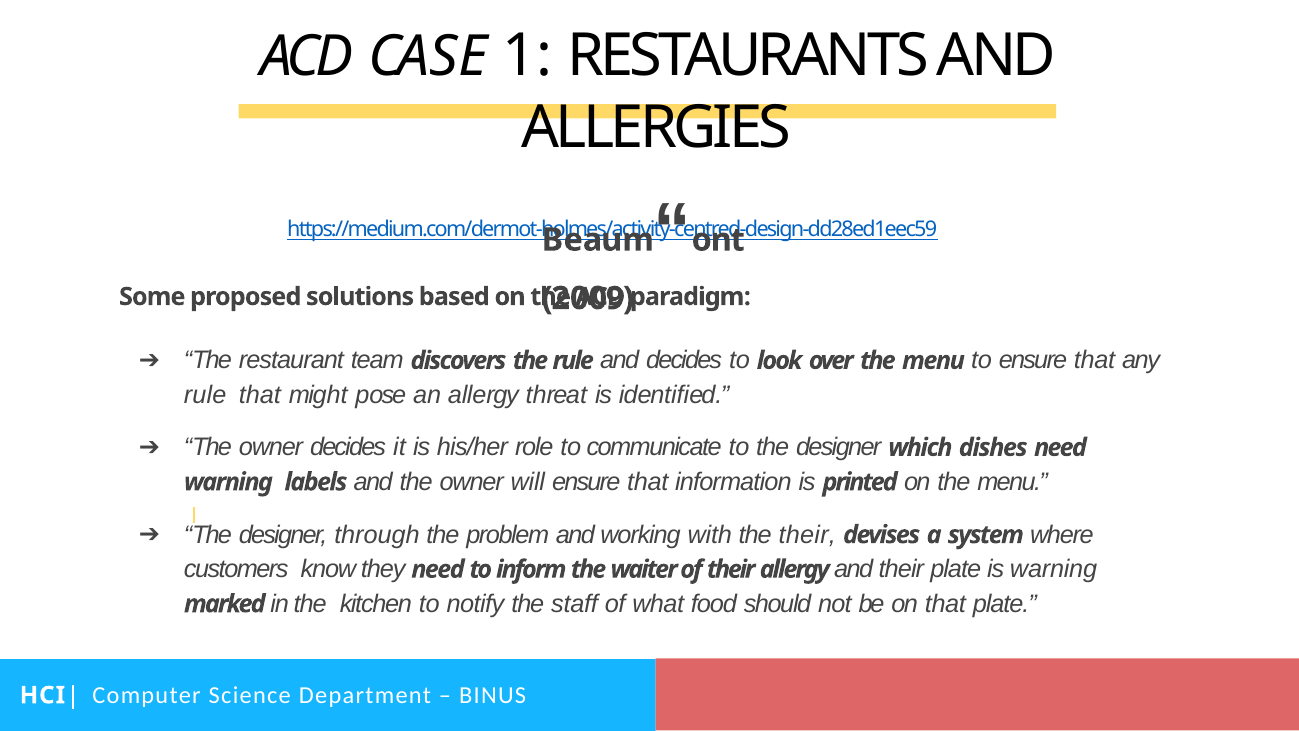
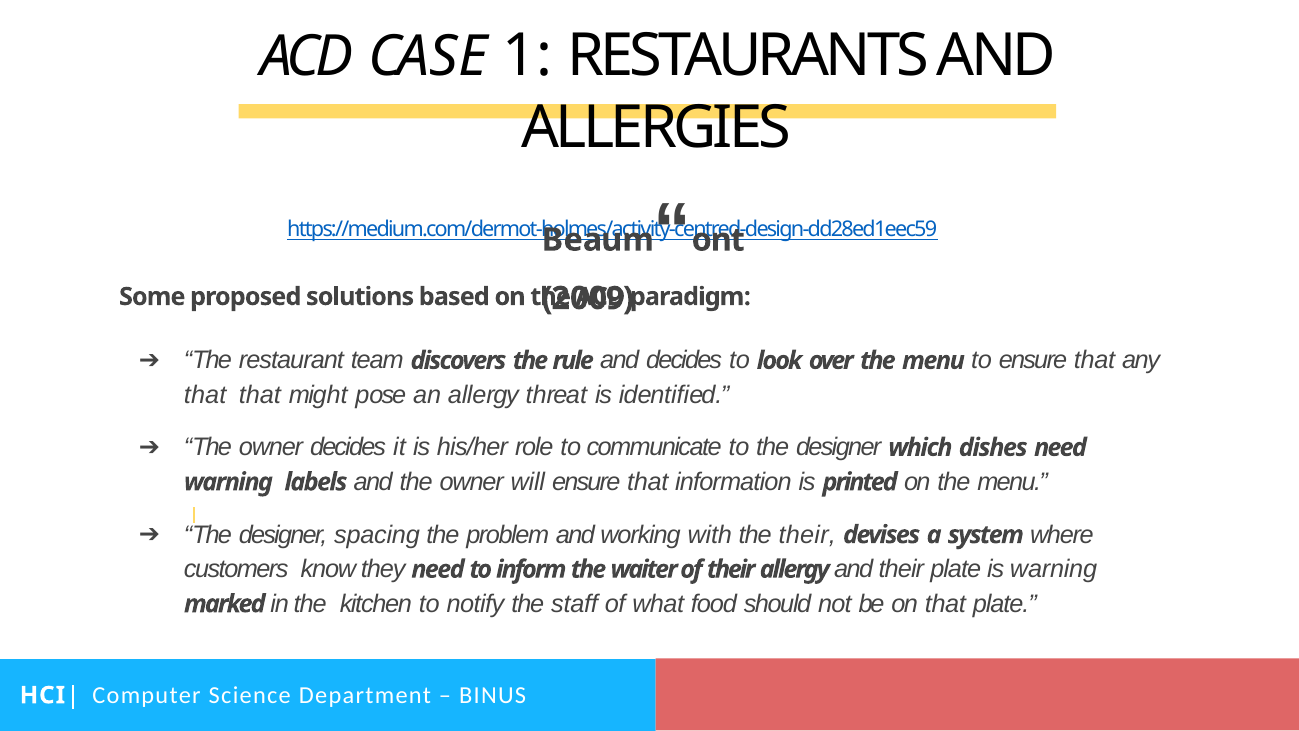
rule: rule -> that (205, 395)
through: through -> spacing (377, 535)
